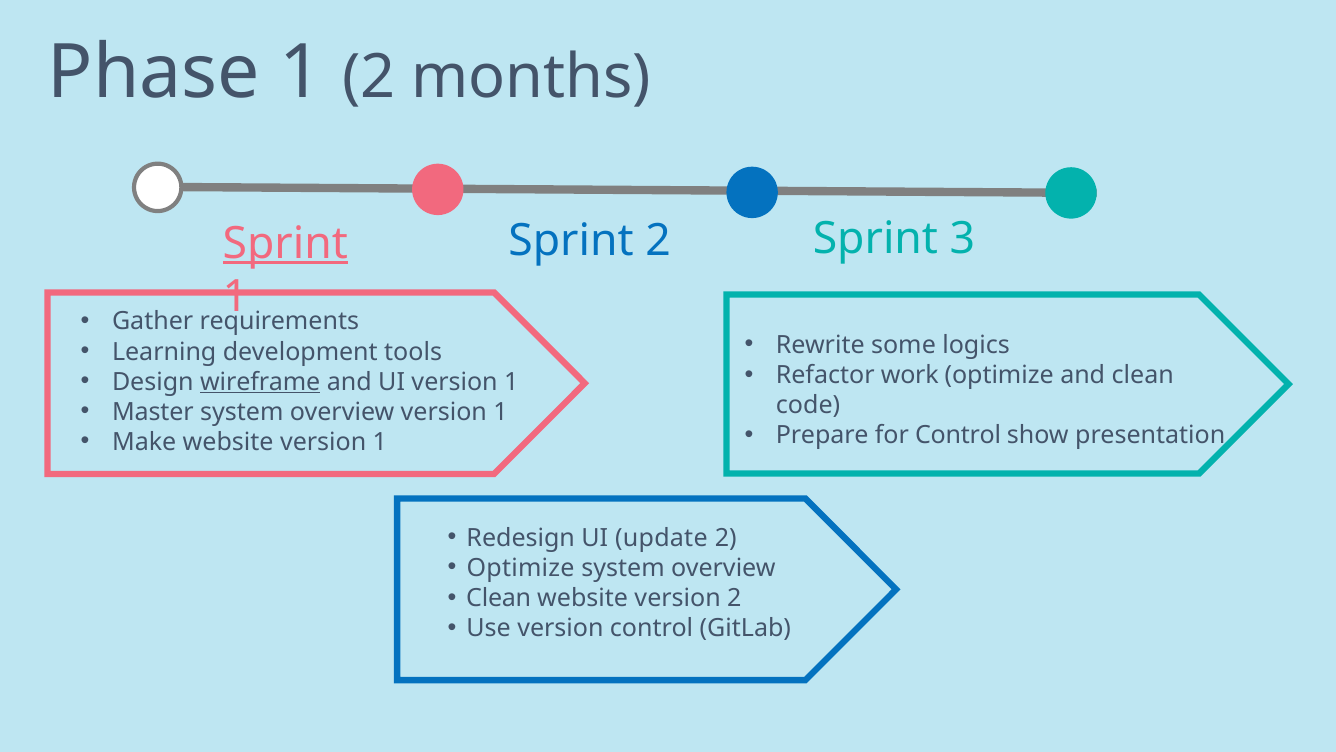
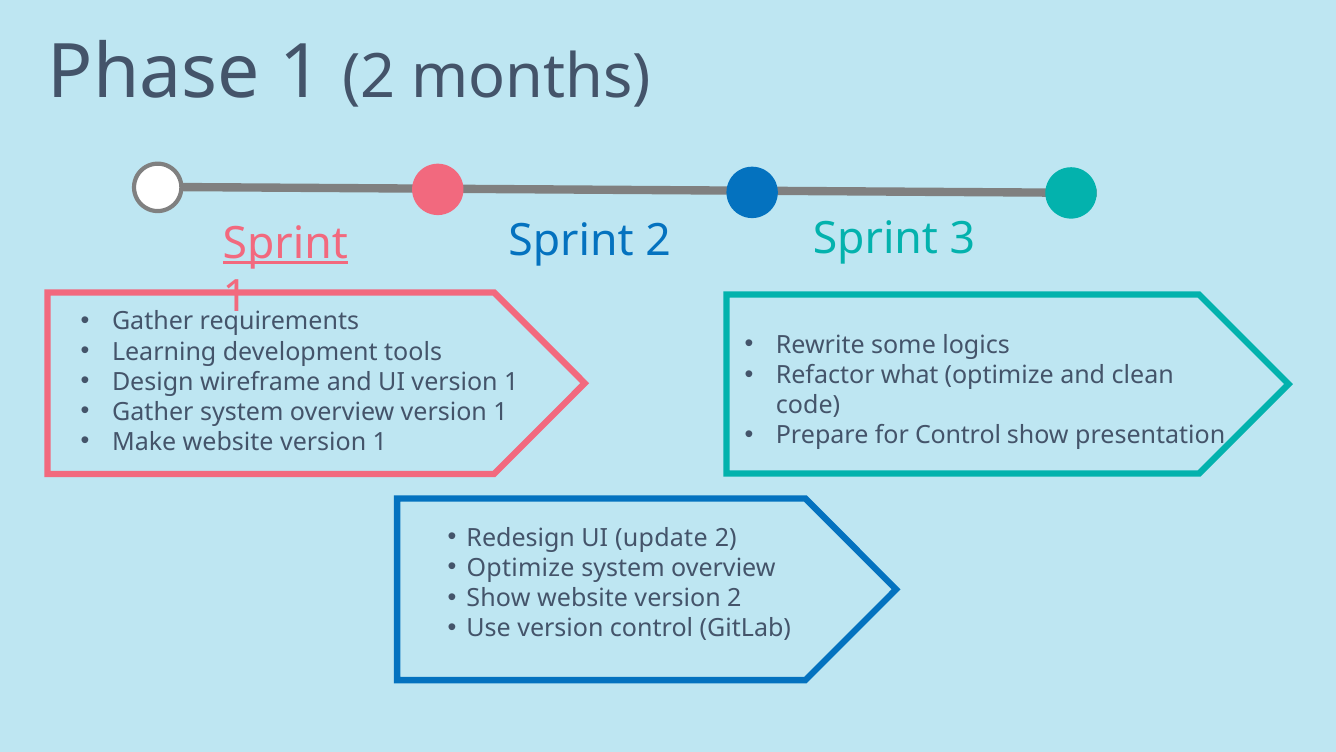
work: work -> what (910, 375)
wireframe underline: present -> none (260, 382)
Master: Master -> Gather (153, 412)
Clean: Clean -> Show (499, 598)
